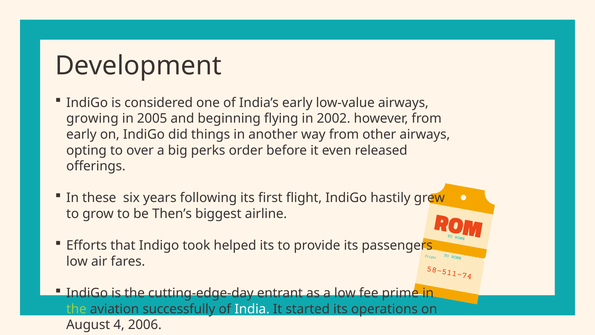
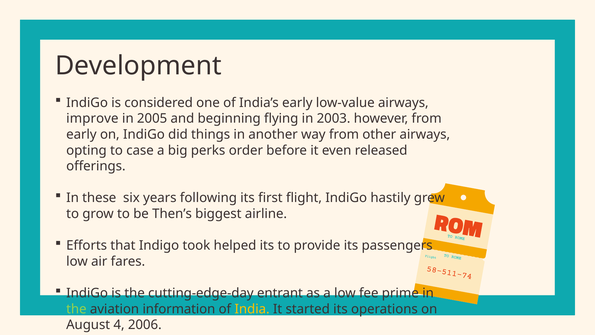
growing: growing -> improve (92, 118)
2002: 2002 -> 2003 (334, 118)
over: over -> case (140, 150)
successfully: successfully -> information (179, 309)
India colour: white -> yellow (252, 309)
